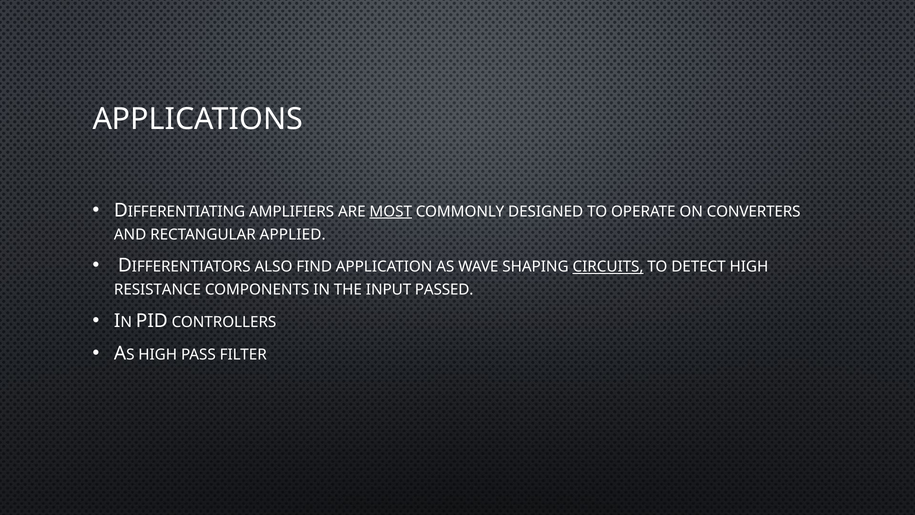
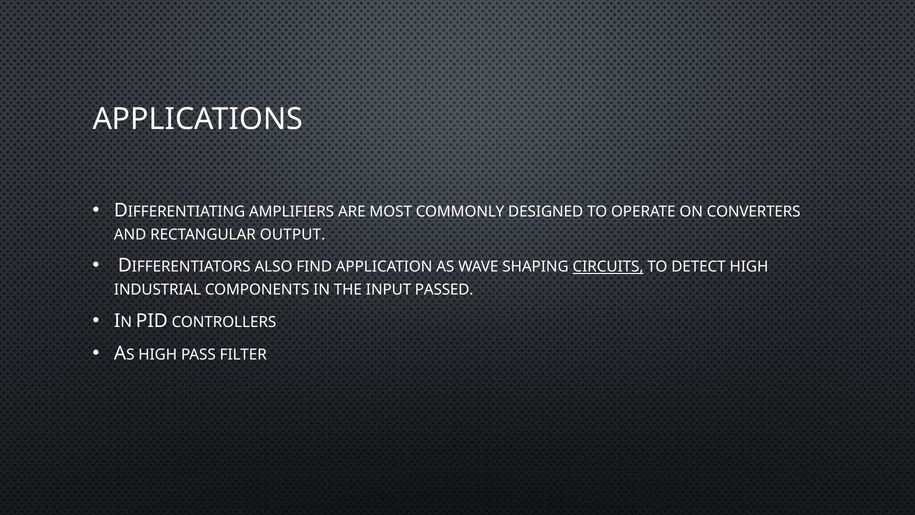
MOST underline: present -> none (391, 211)
APPLIED: APPLIED -> OUTPUT (293, 234)
RESISTANCE: RESISTANCE -> INDUSTRIAL (158, 290)
